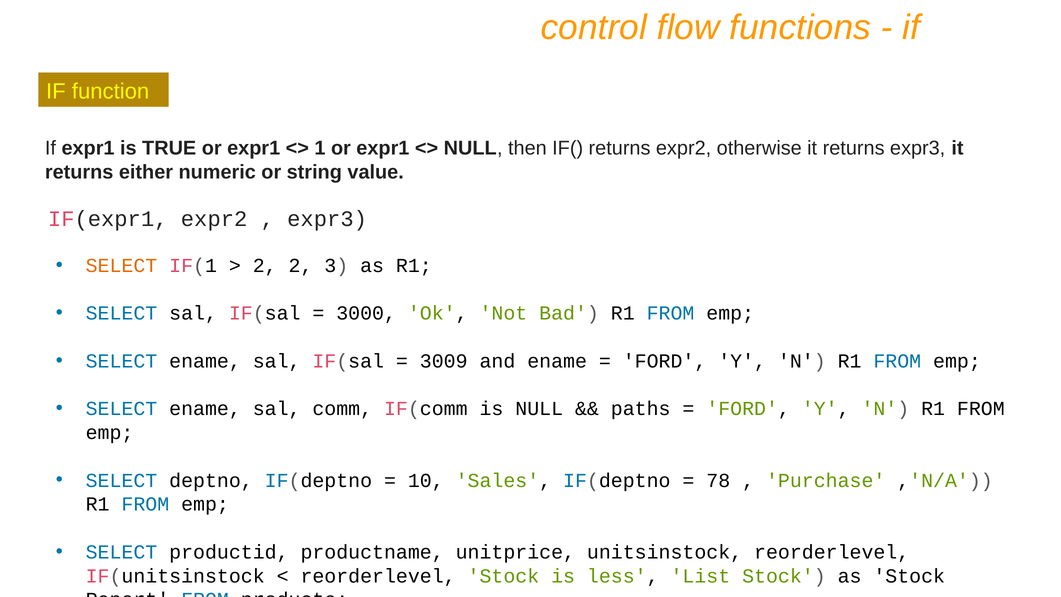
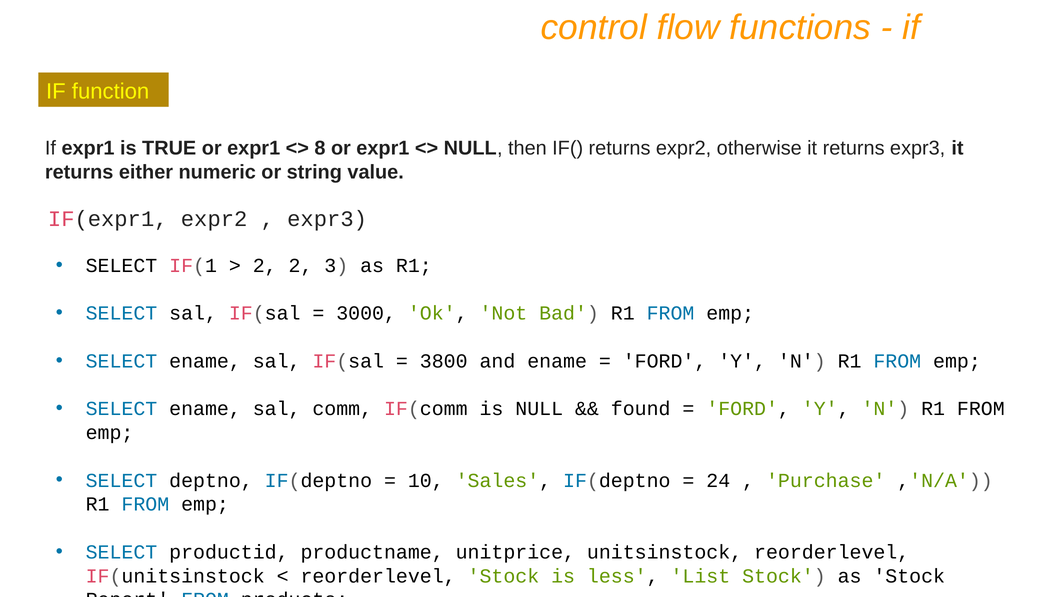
1: 1 -> 8 (320, 148)
SELECT colour: orange -> black (121, 265)
3009: 3009 -> 3800 (444, 361)
paths: paths -> found (641, 409)
78: 78 -> 24 (718, 480)
